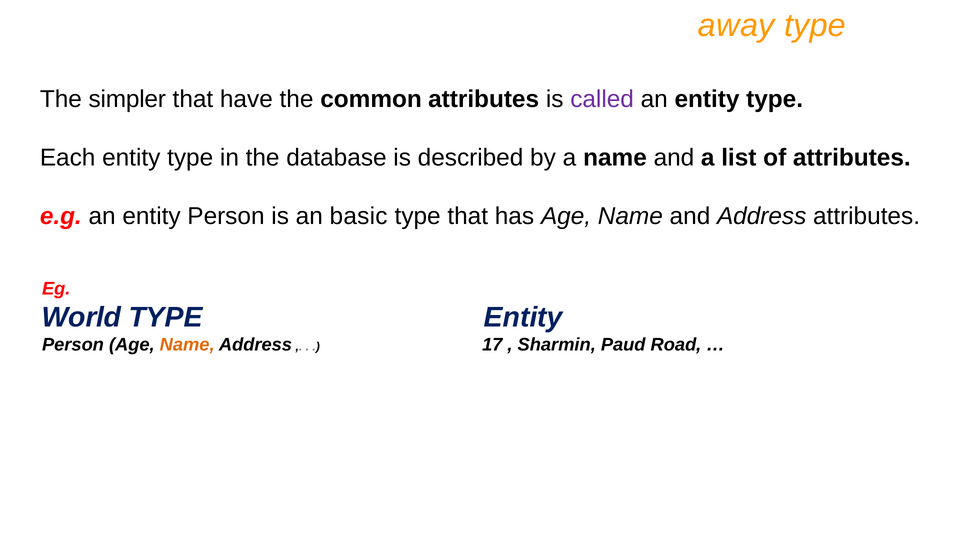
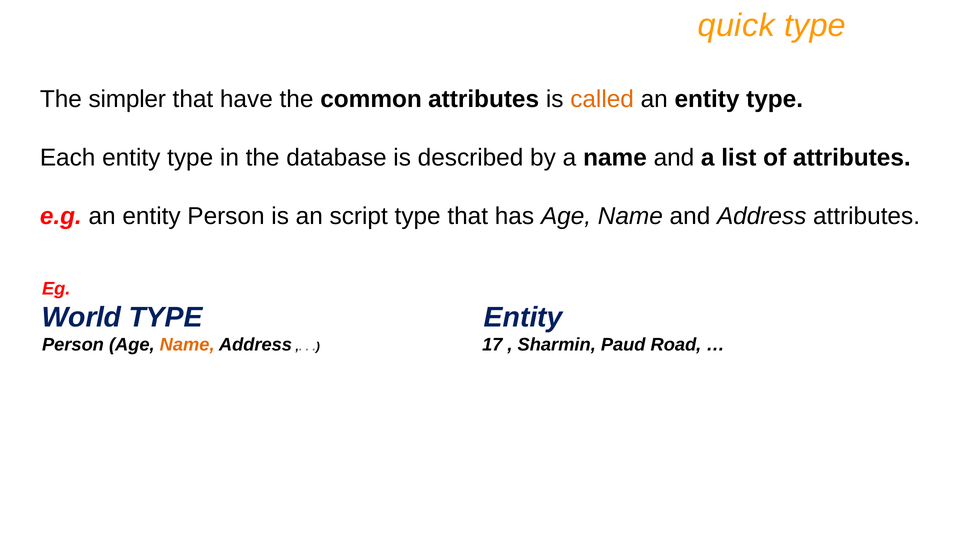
away: away -> quick (736, 25)
called colour: purple -> orange (602, 99)
basic: basic -> script (359, 216)
